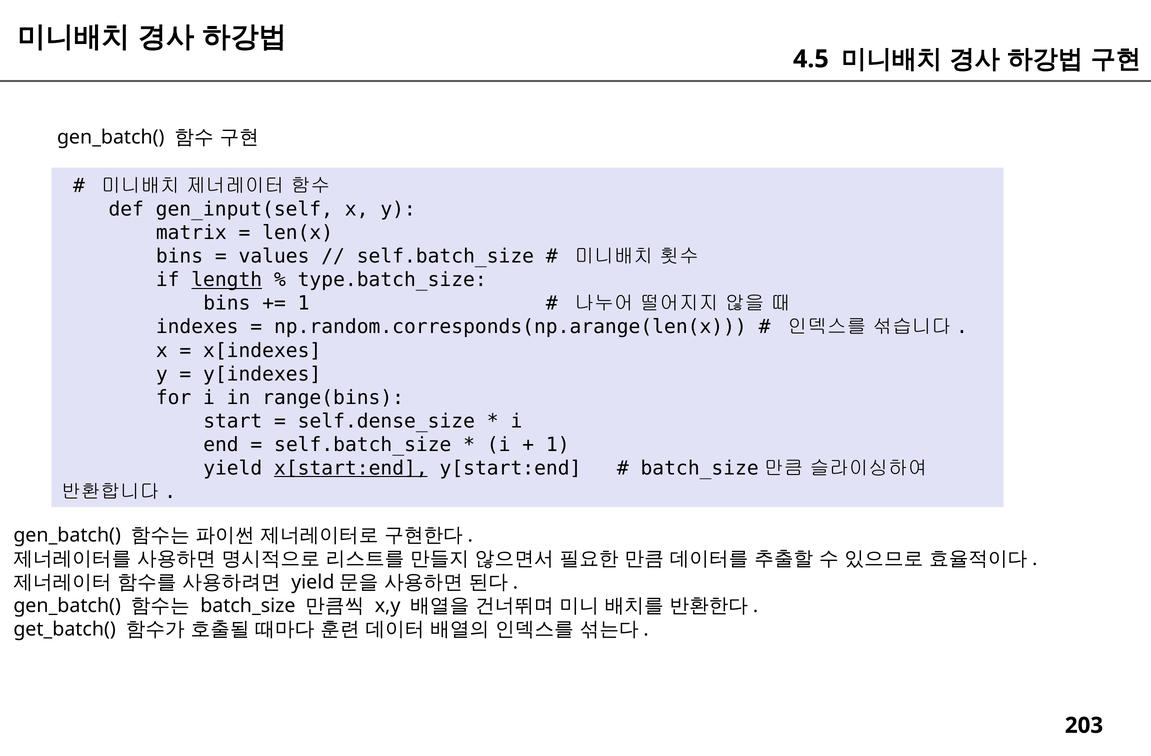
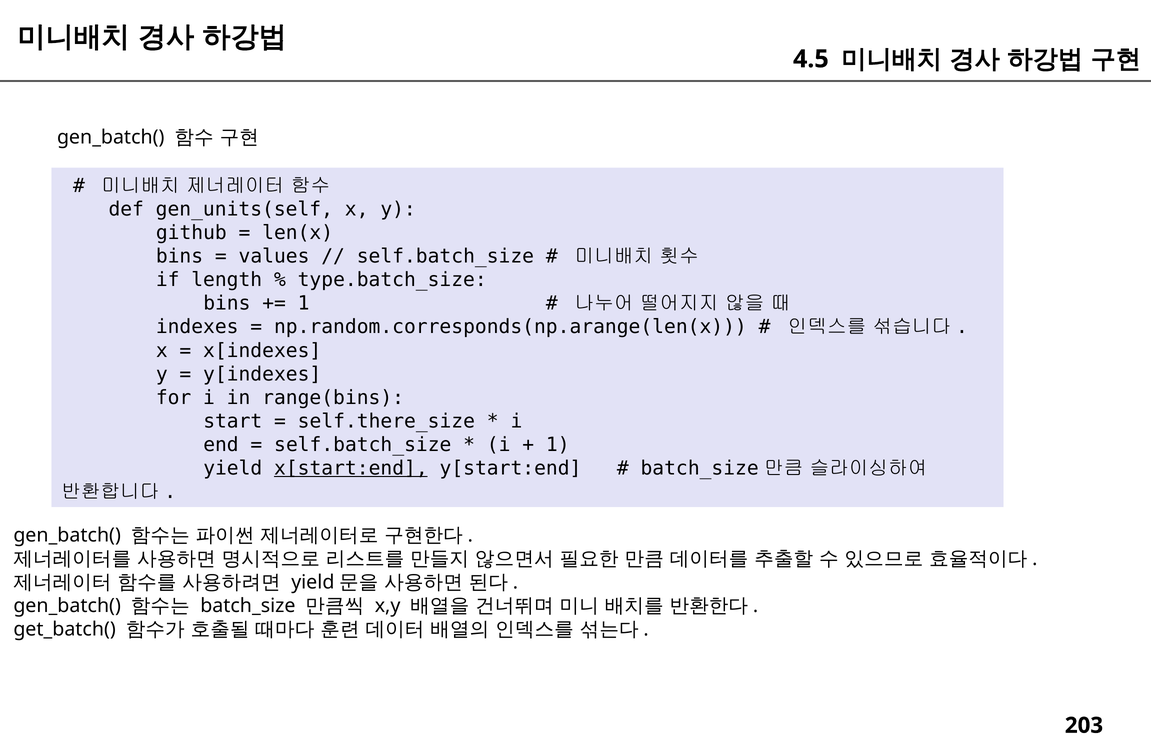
gen_input(self: gen_input(self -> gen_units(self (244, 209)
matrix: matrix -> github (191, 233)
length underline: present -> none (227, 280)
self.dense_size: self.dense_size -> self.there_size (386, 421)
